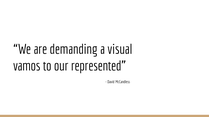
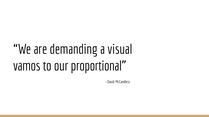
represented: represented -> proportional (99, 66)
